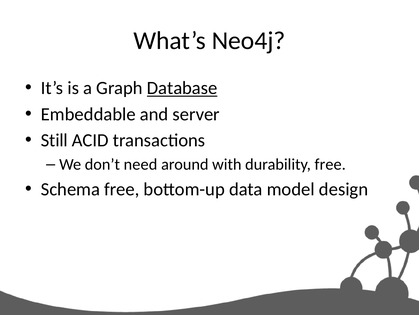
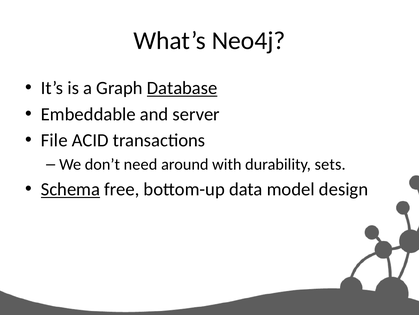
Still: Still -> File (54, 140)
durability free: free -> sets (330, 164)
Schema underline: none -> present (70, 189)
